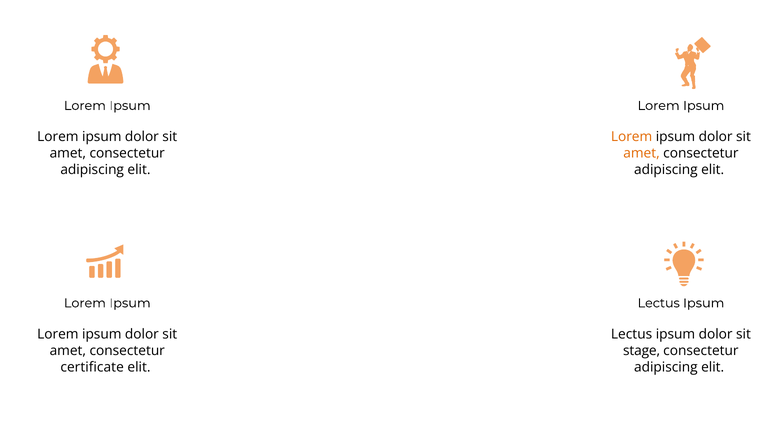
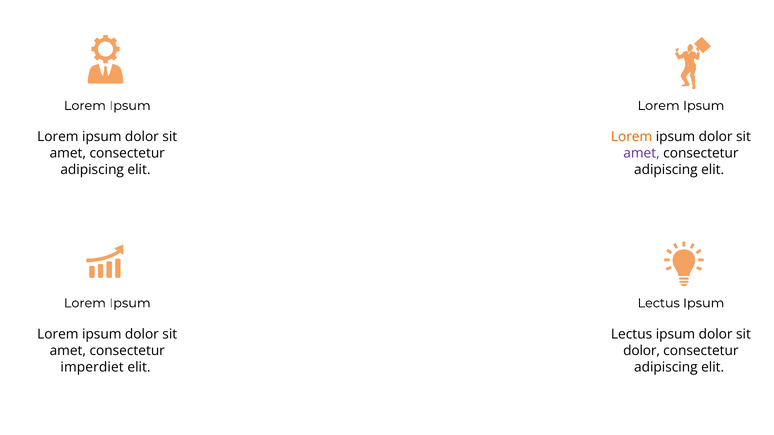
amet colour: orange -> purple (642, 153)
stage: stage -> dolor (642, 351)
certificate: certificate -> imperdiet (92, 367)
